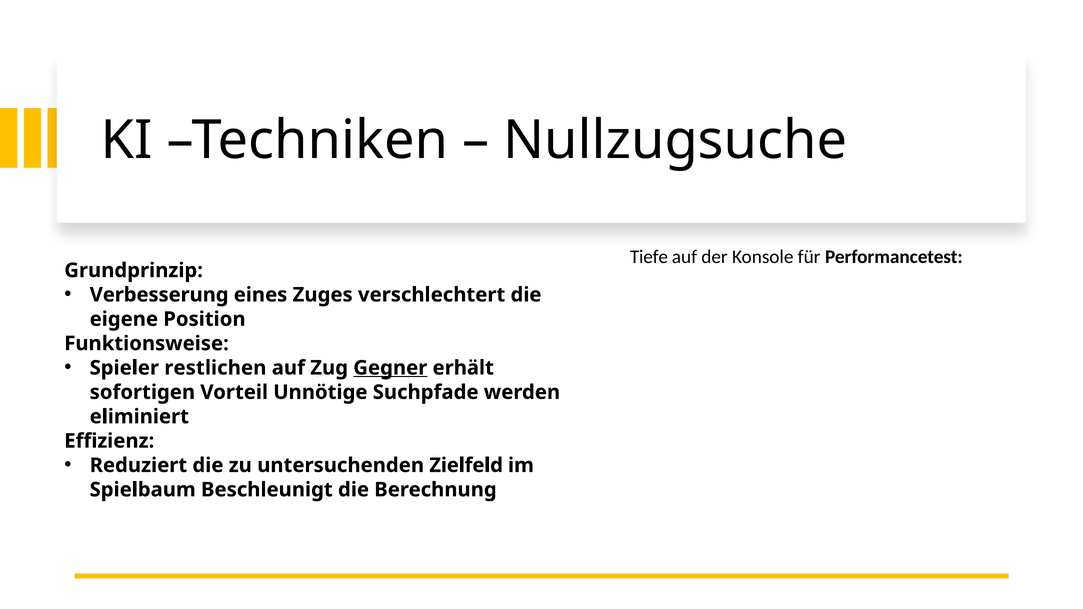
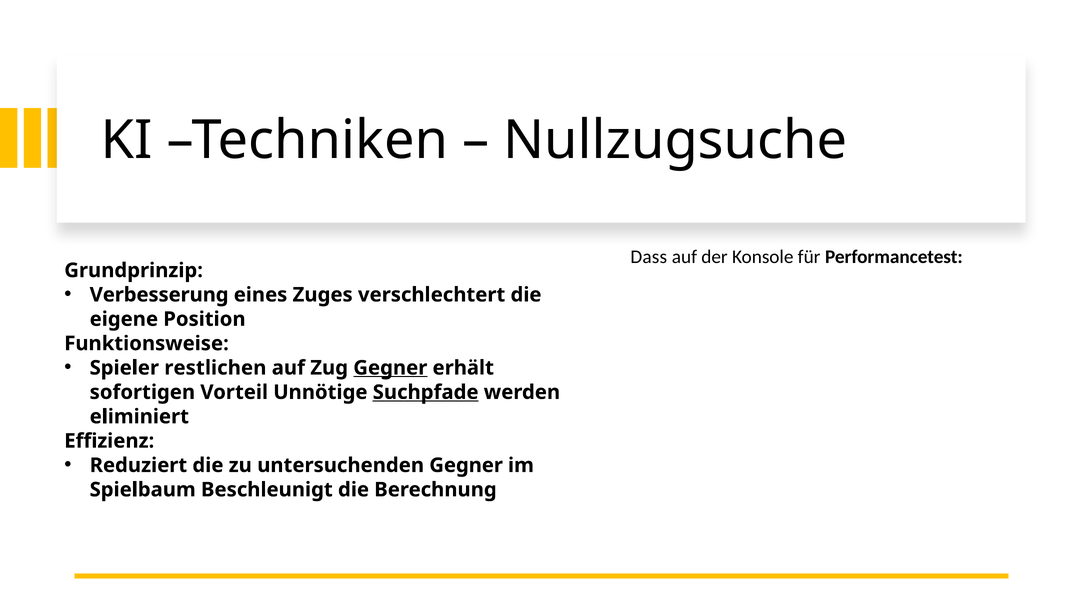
Tiefe: Tiefe -> Dass (649, 257)
Suchpfade underline: none -> present (426, 392)
untersuchenden Zielfeld: Zielfeld -> Gegner (466, 465)
